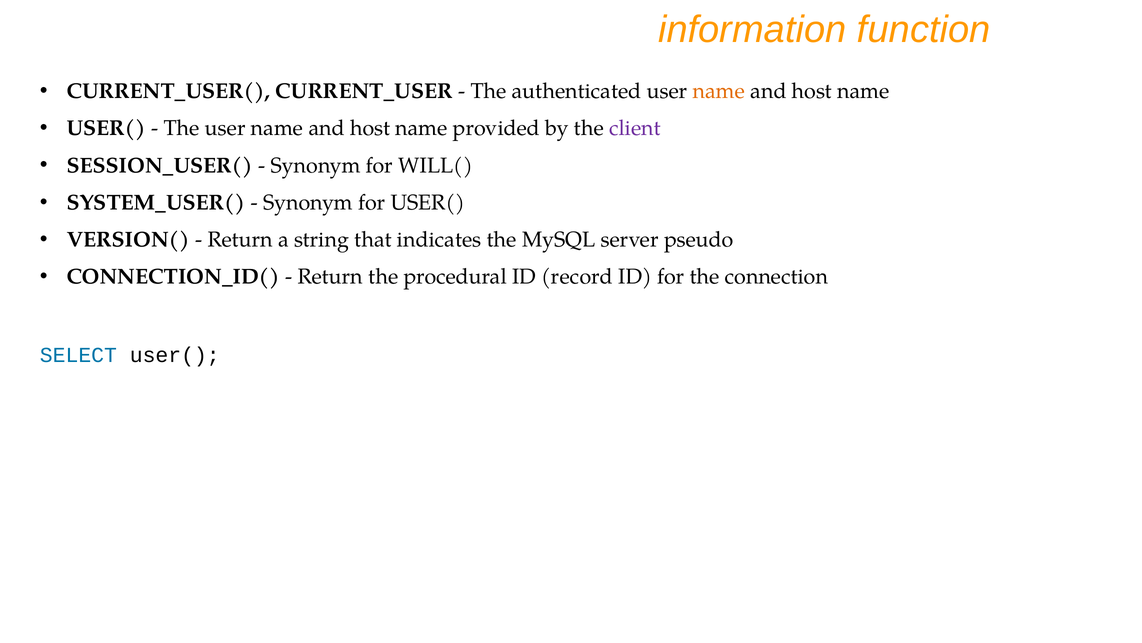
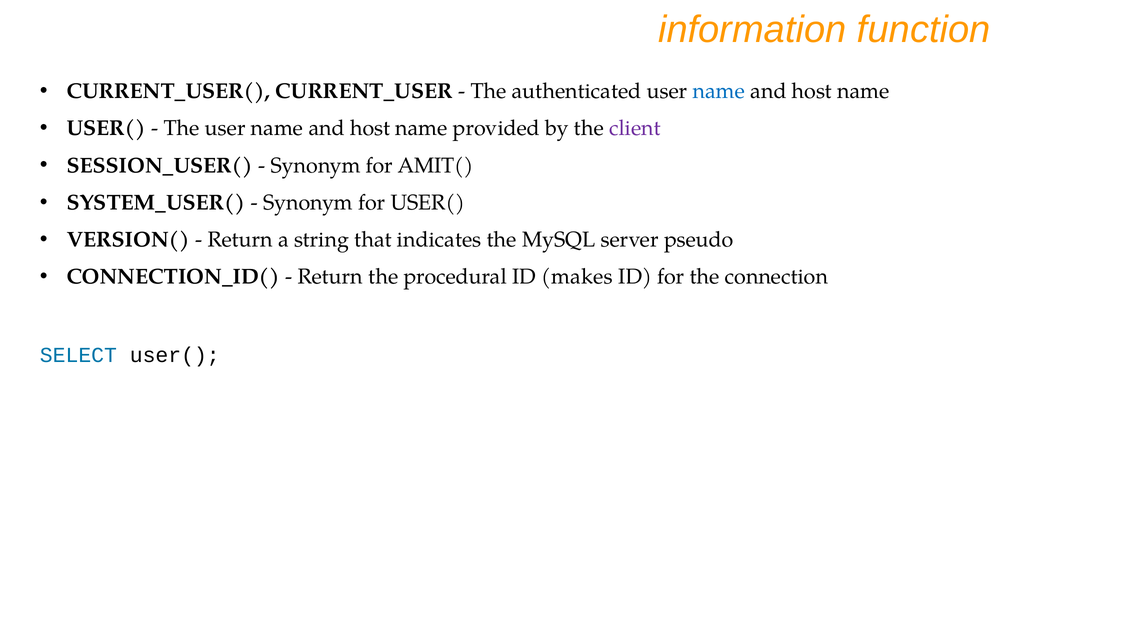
name colour: orange -> blue (719, 91)
WILL(: WILL( -> AMIT( (436, 165)
record: record -> makes (577, 277)
